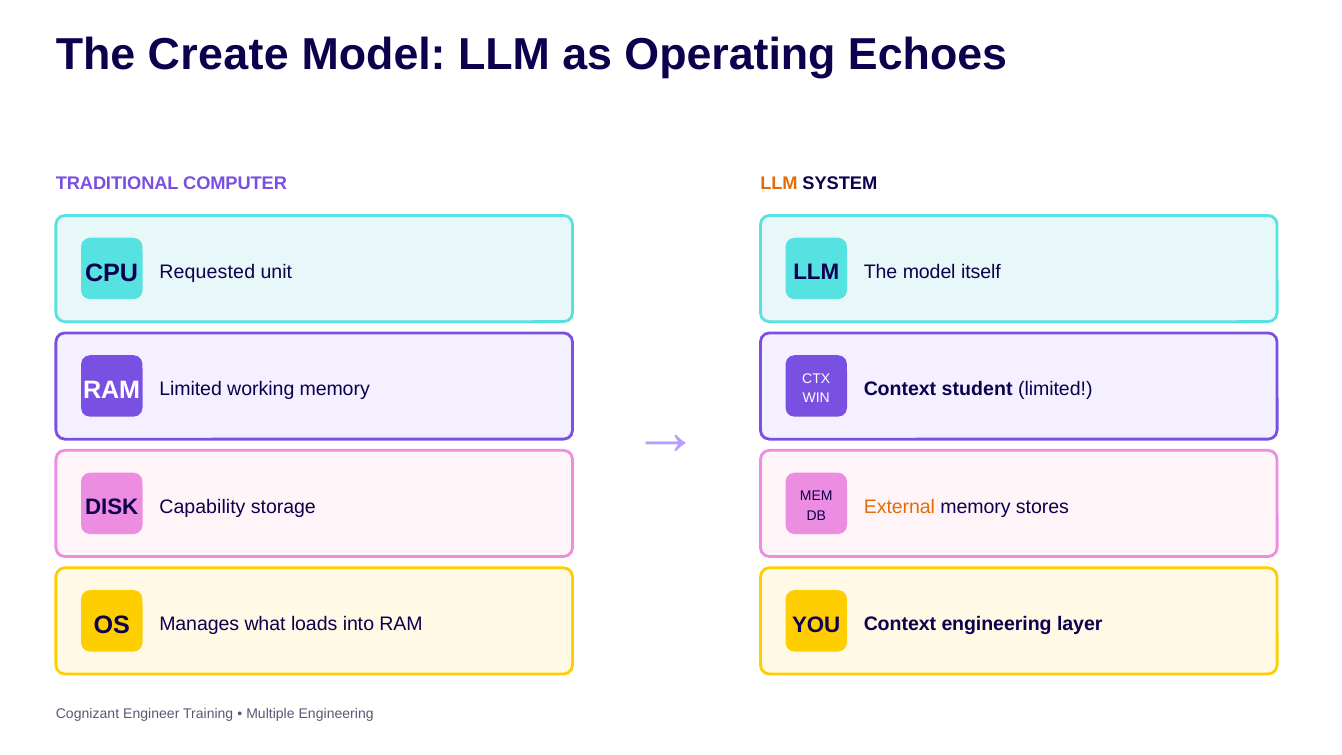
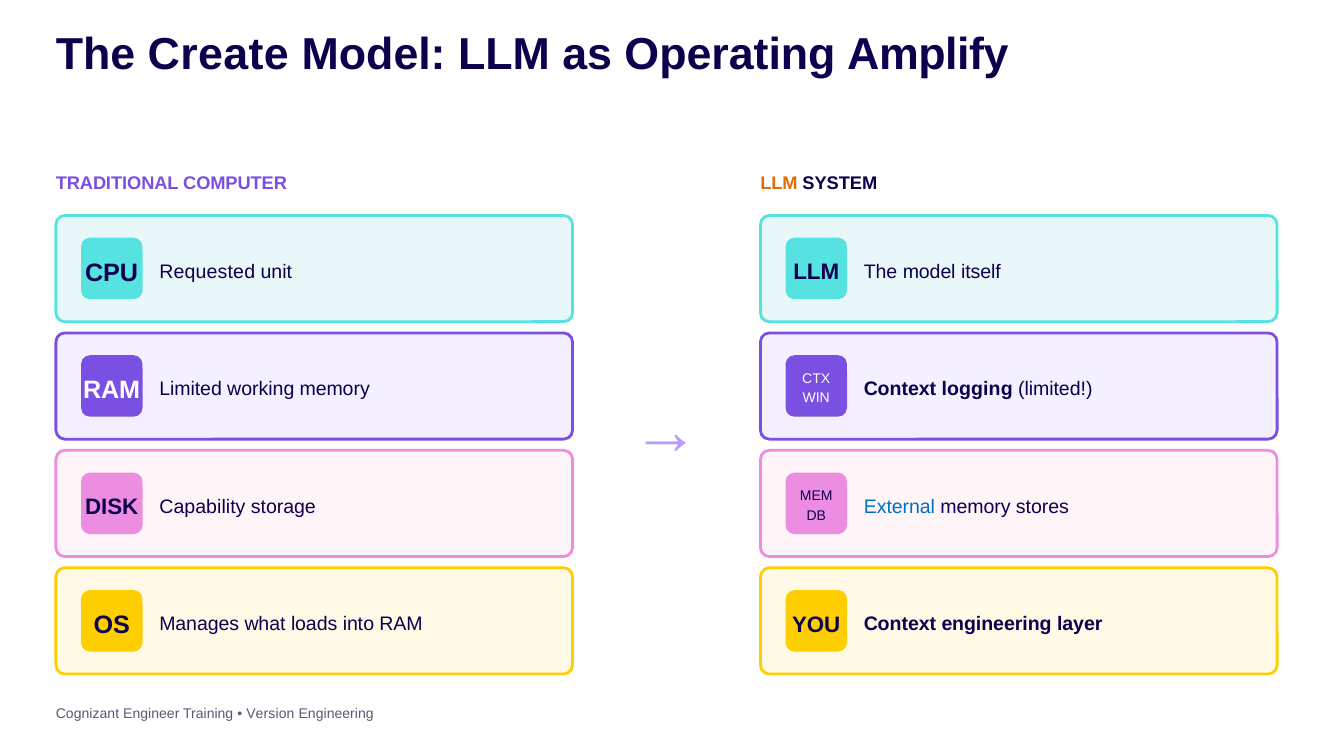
Echoes: Echoes -> Amplify (928, 55)
student: student -> logging (977, 389)
External colour: orange -> blue (899, 507)
Multiple: Multiple -> Version (270, 714)
